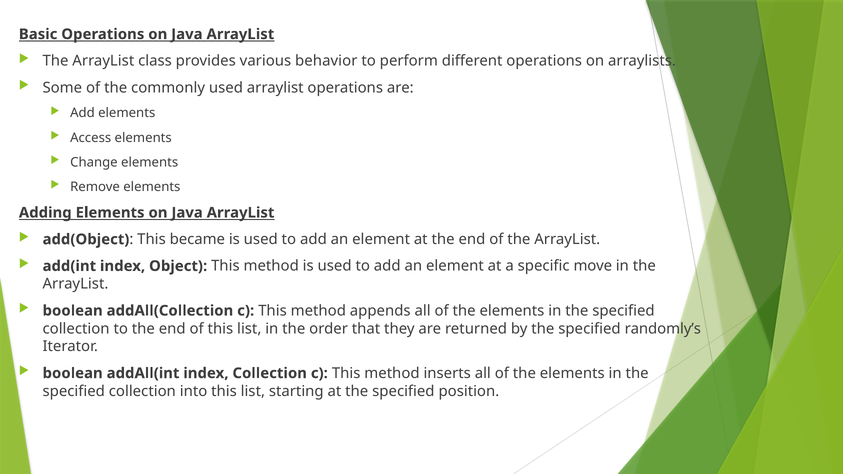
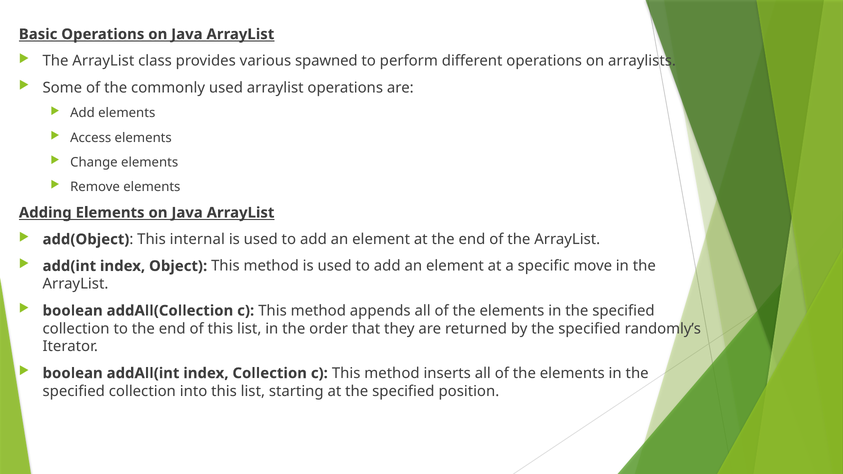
behavior: behavior -> spawned (326, 61)
became: became -> internal (197, 239)
